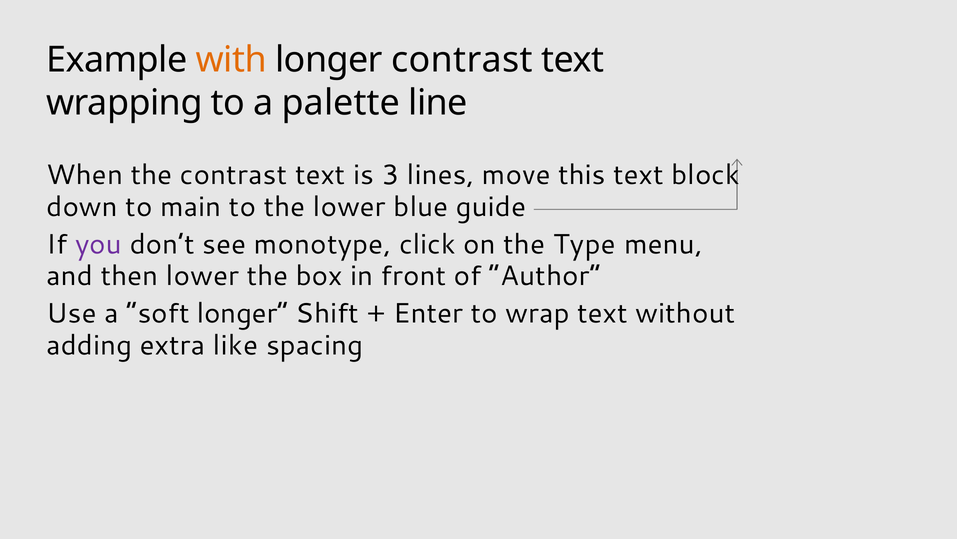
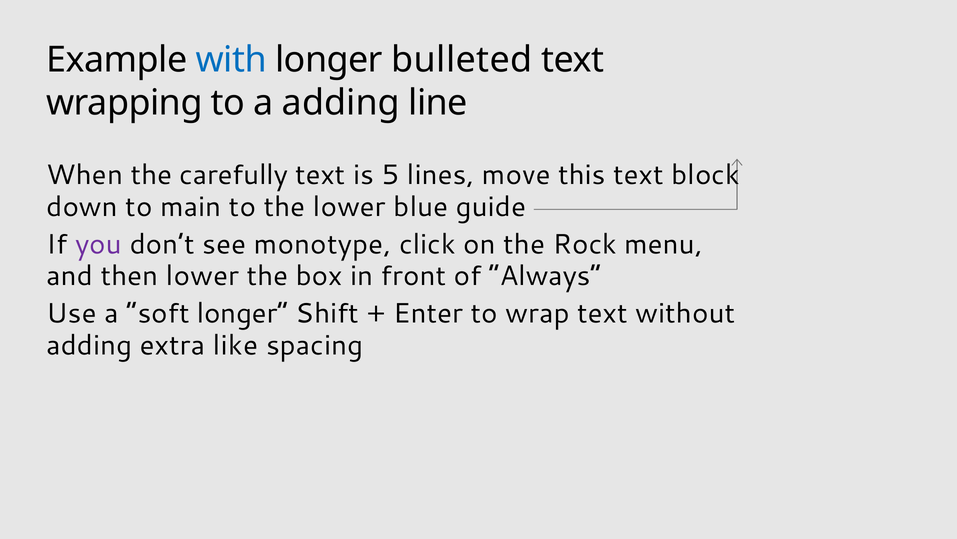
with colour: orange -> blue (231, 60)
longer contrast: contrast -> bulleted (462, 60)
a palette: palette -> adding (341, 103)
the contrast: contrast -> carefully (234, 175)
3: 3 -> 5 (391, 175)
Type: Type -> Rock (585, 244)
Author: Author -> Always (545, 276)
